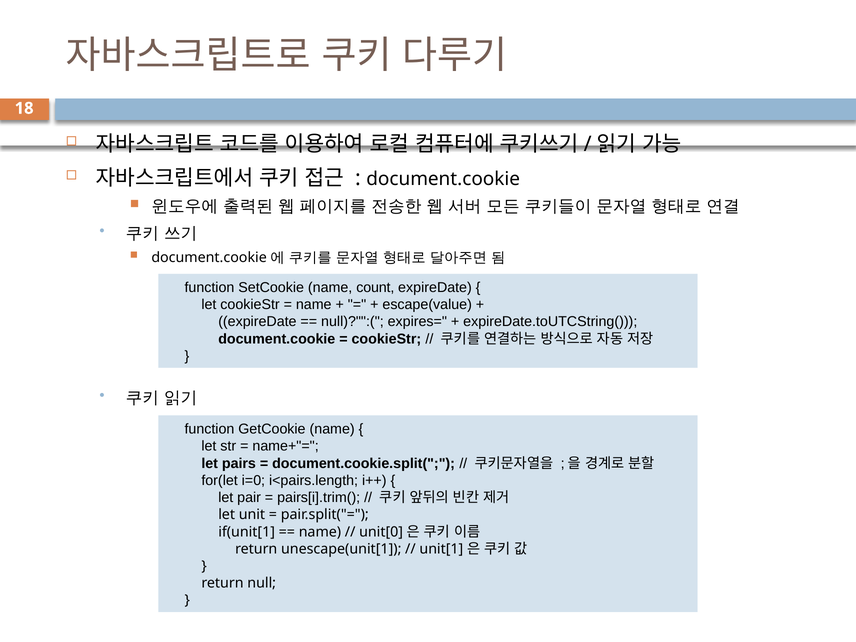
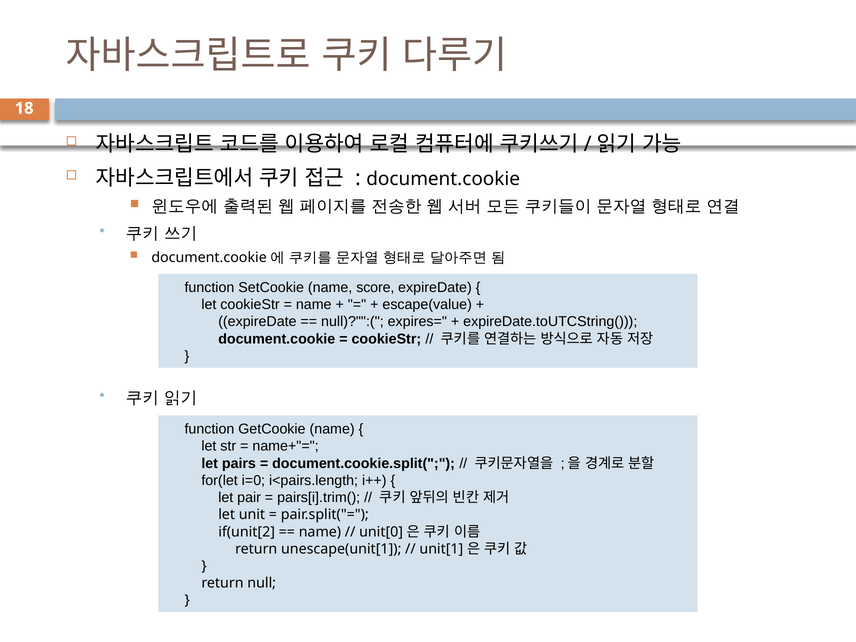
count: count -> score (375, 288)
if(unit[1: if(unit[1 -> if(unit[2 (247, 532)
